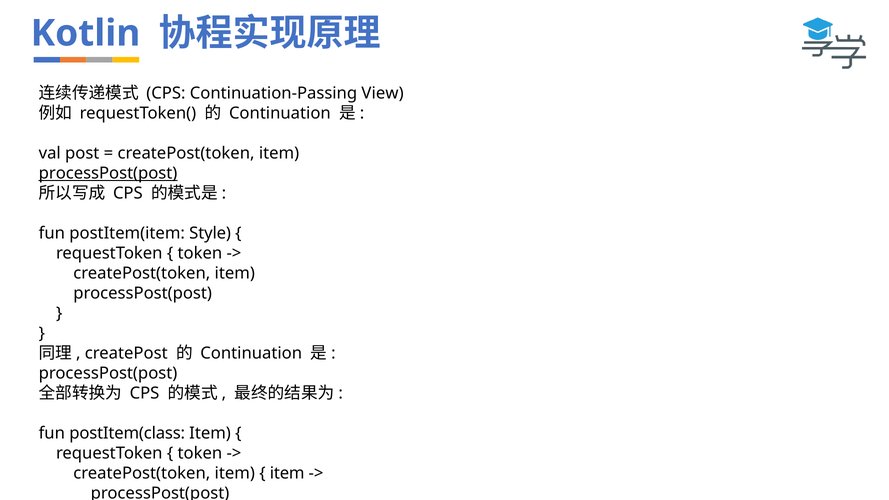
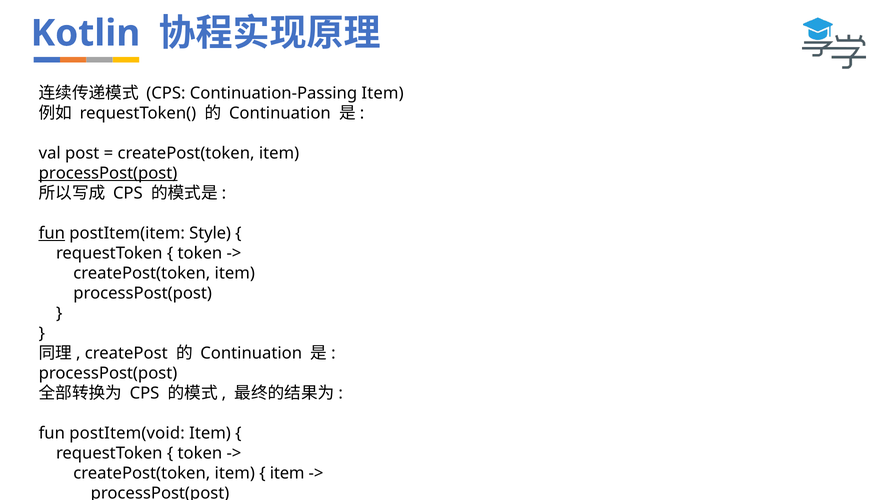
Continuation-Passing View: View -> Item (383, 93)
fun underline: none -> present (52, 233)
postItem(class: postItem(class -> postItem(void (127, 433)
